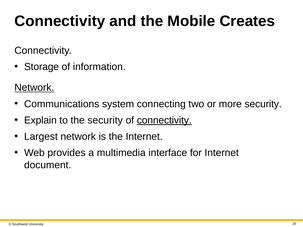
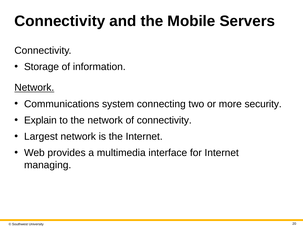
Creates: Creates -> Servers (247, 21)
the security: security -> network (105, 120)
connectivity underline: present -> none (164, 120)
document: document -> managing (48, 165)
